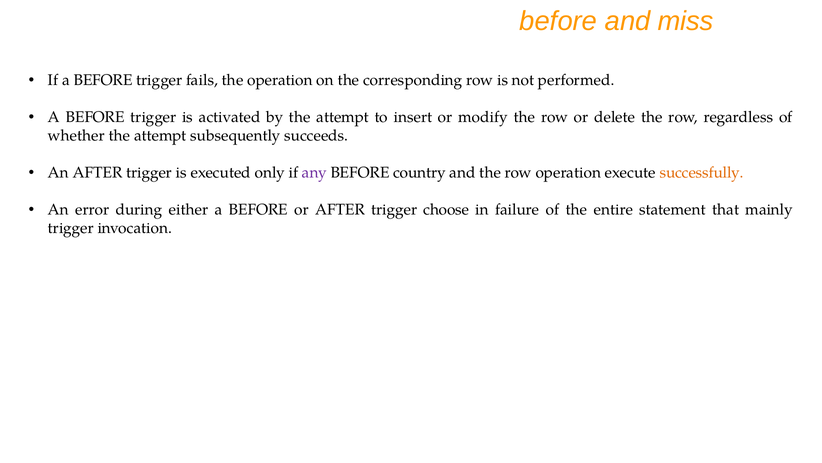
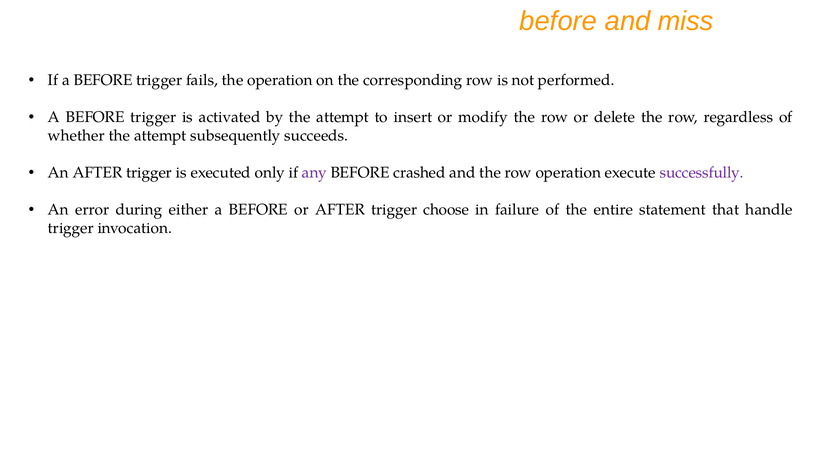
country: country -> crashed (419, 173)
successfully colour: orange -> purple (702, 173)
mainly: mainly -> handle (769, 210)
